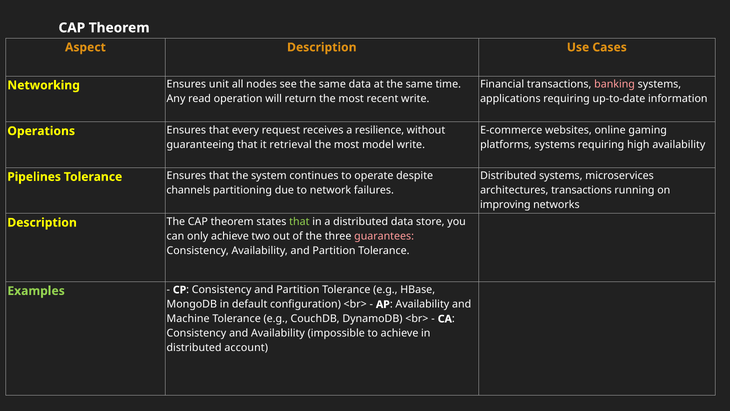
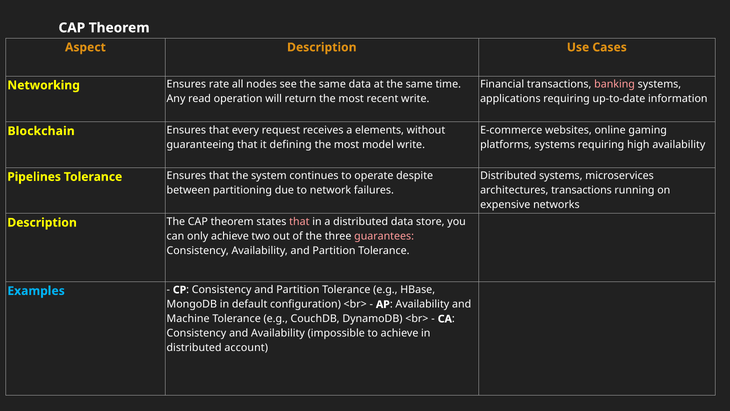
unit: unit -> rate (219, 84)
Operations: Operations -> Blockchain (41, 131)
resilience: resilience -> elements (380, 130)
retrieval: retrieval -> defining (291, 144)
channels: channels -> between (188, 190)
improving: improving -> expensive (505, 205)
that colour: light green -> pink (299, 221)
Examples colour: light green -> light blue (36, 291)
